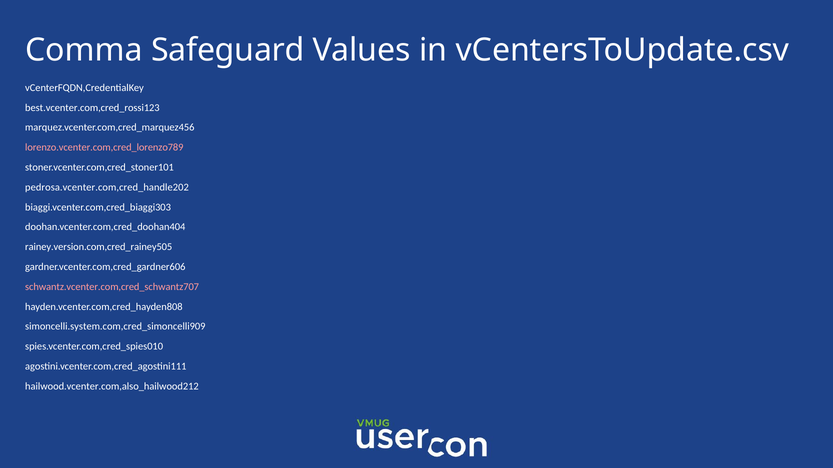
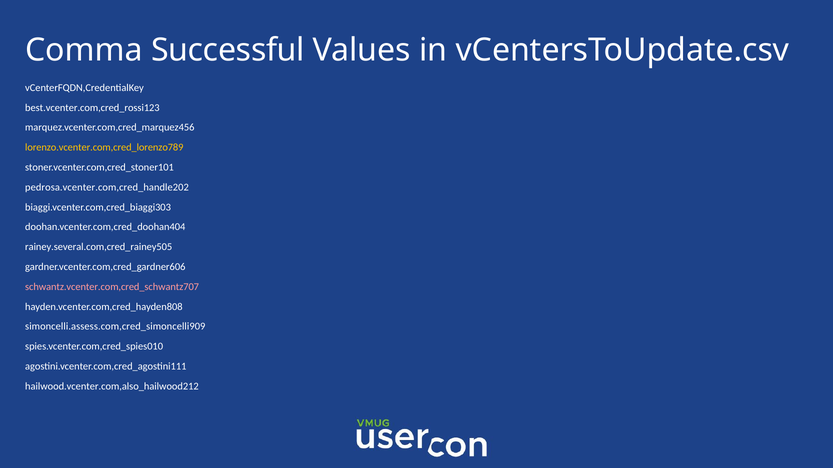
Safeguard: Safeguard -> Successful (228, 50)
lorenzo.vcenter.com,cred_lorenzo789 colour: pink -> yellow (104, 148)
rainey.version.com,cred_rainey505: rainey.version.com,cred_rainey505 -> rainey.several.com,cred_rainey505 (99, 247)
simoncelli.system.com,cred_simoncelli909: simoncelli.system.com,cred_simoncelli909 -> simoncelli.assess.com,cred_simoncelli909 (115, 327)
